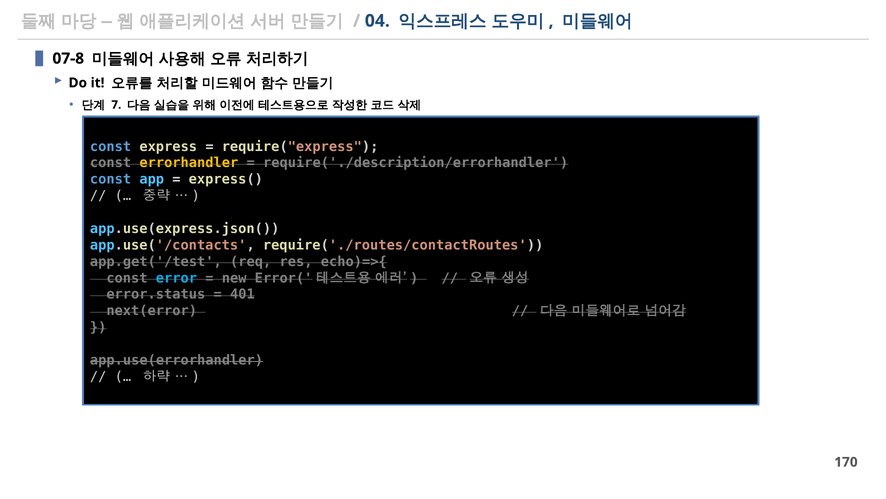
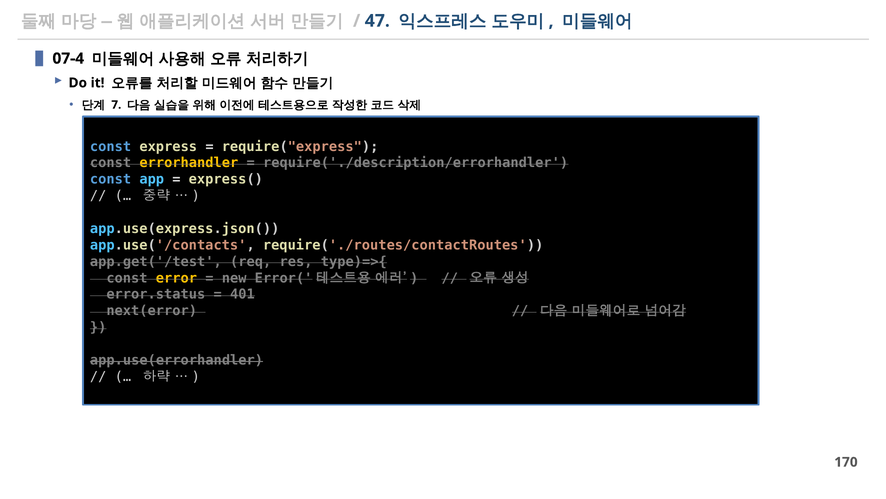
04: 04 -> 47 (377, 21)
07-8: 07-8 -> 07-4 (68, 58)
echo)=>{: echo)=>{ -> type)=>{ (354, 261)
error colour: light blue -> yellow (176, 278)
